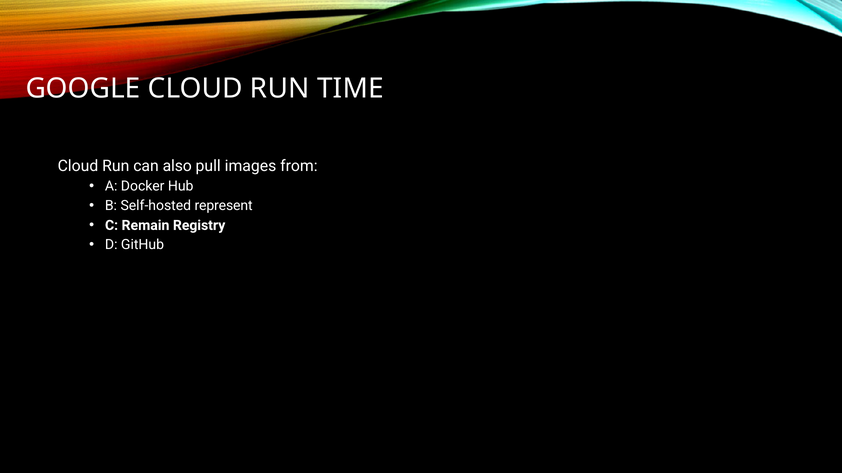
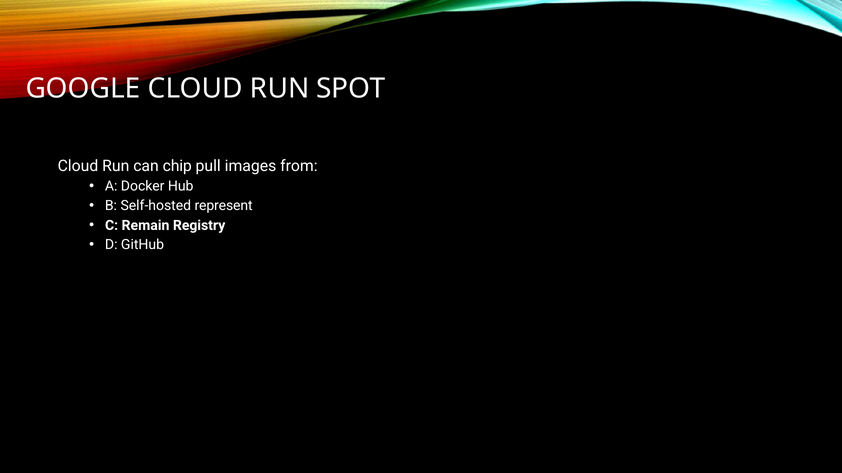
TIME: TIME -> SPOT (351, 89)
also: also -> chip (177, 166)
